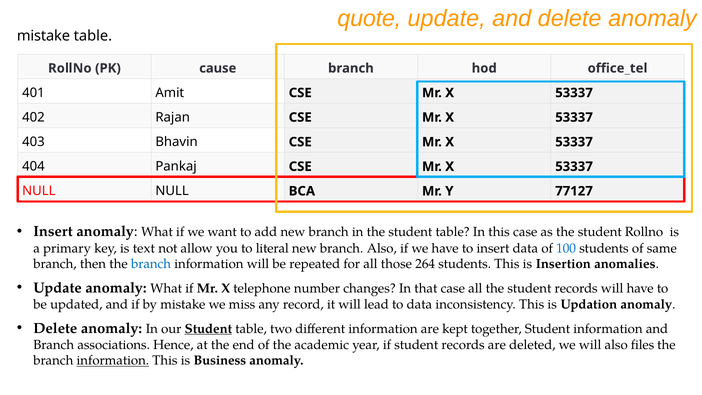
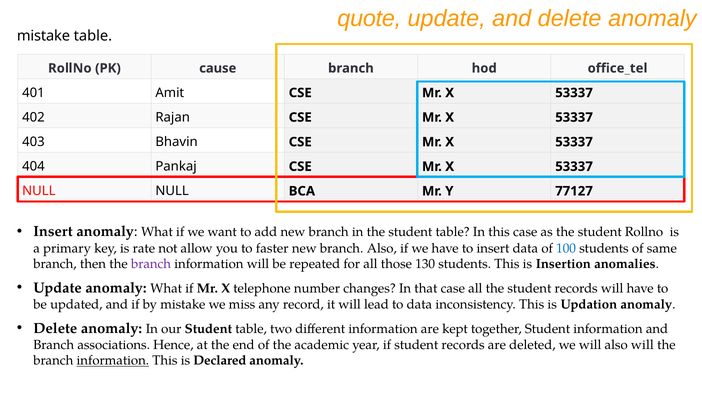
text: text -> rate (144, 248)
literal: literal -> faster (272, 248)
branch colour: blue -> purple (151, 264)
264: 264 -> 130 (425, 264)
Student underline: present -> none (208, 329)
also files: files -> will (642, 345)
Business: Business -> Declared (220, 360)
